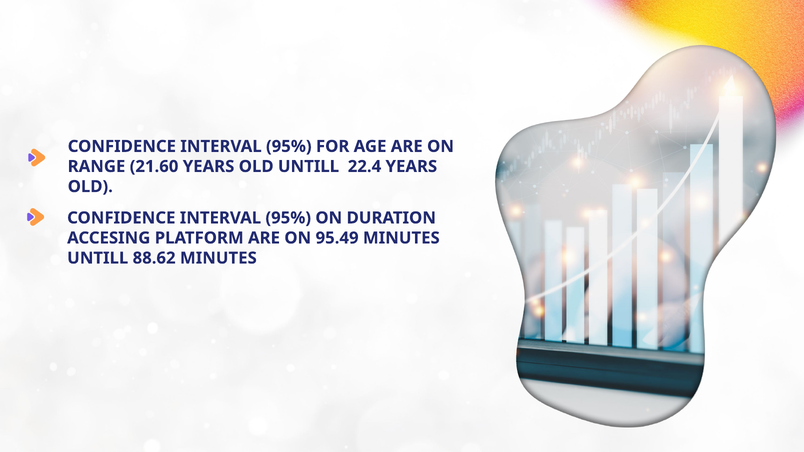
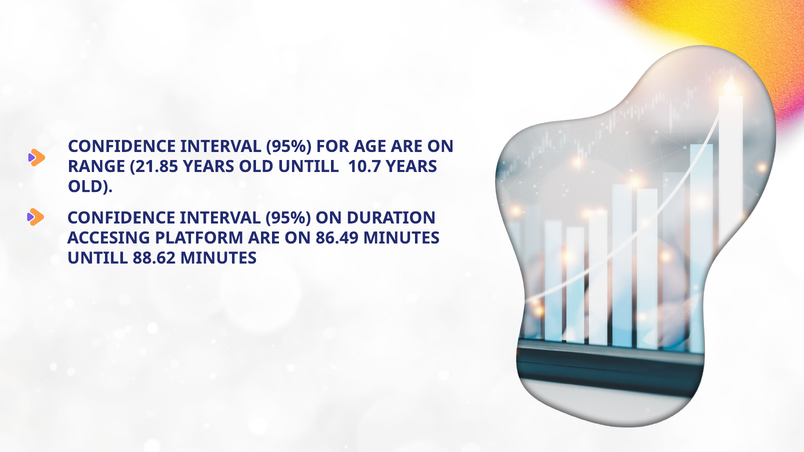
21.60: 21.60 -> 21.85 (154, 167)
22.4: 22.4 -> 10.7 (364, 167)
95.49: 95.49 -> 86.49 (337, 238)
